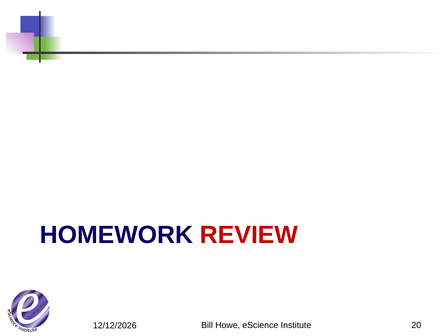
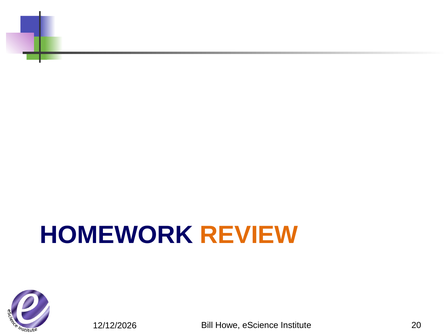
REVIEW colour: red -> orange (249, 235)
